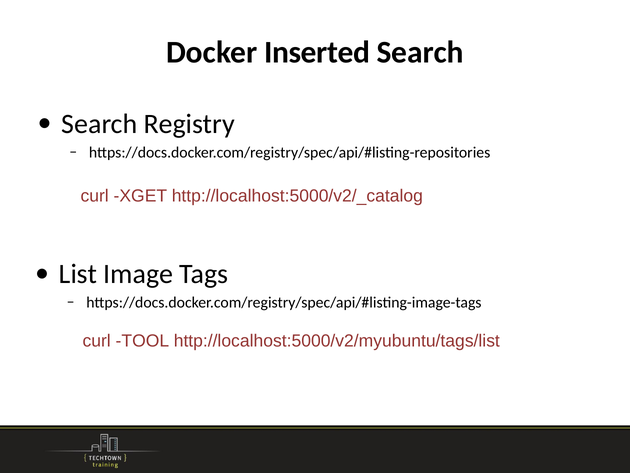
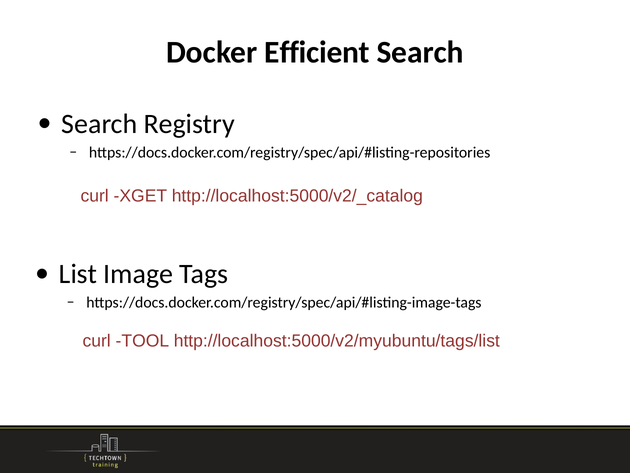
Inserted: Inserted -> Efficient (317, 52)
